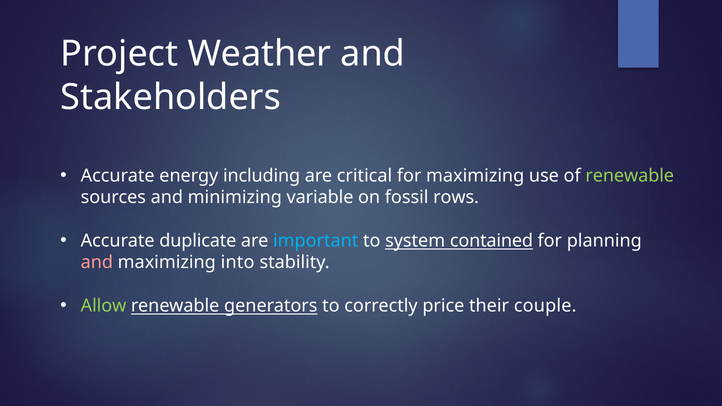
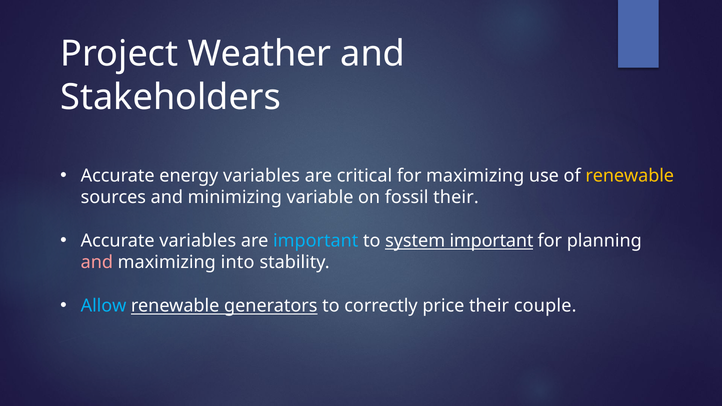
energy including: including -> variables (261, 176)
renewable colour: light green -> yellow (630, 176)
fossil rows: rows -> their (456, 197)
Accurate duplicate: duplicate -> variables (198, 241)
system contained: contained -> important (491, 241)
Allow colour: light green -> light blue (104, 306)
